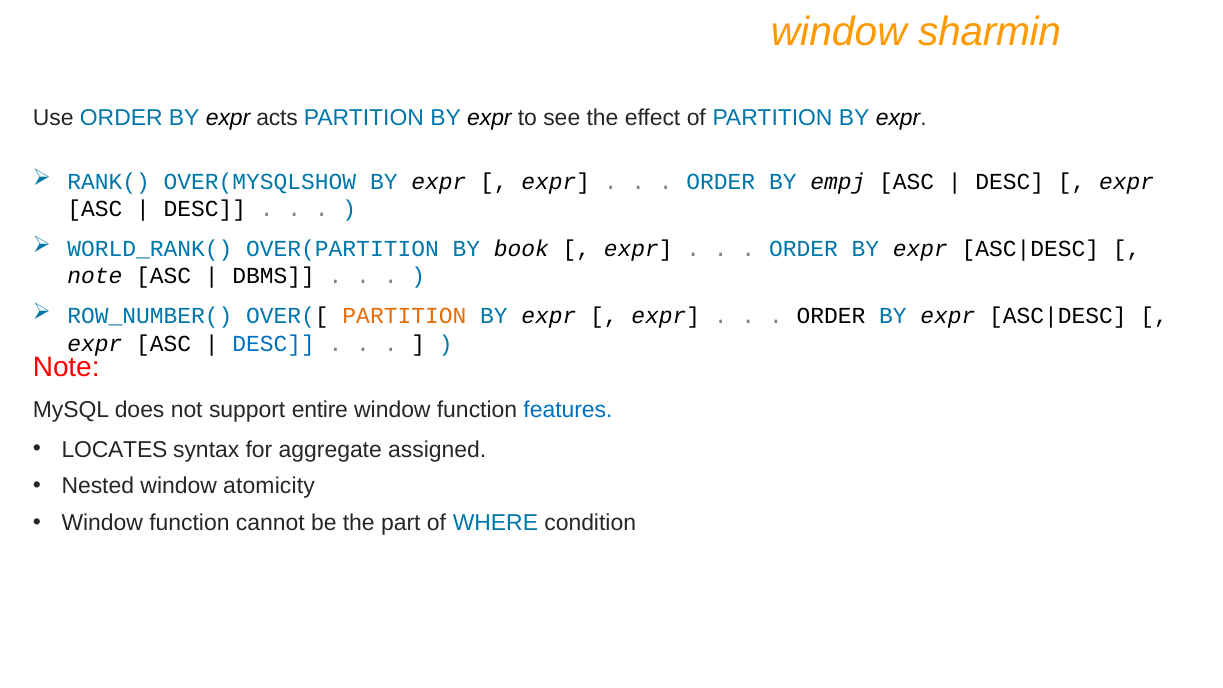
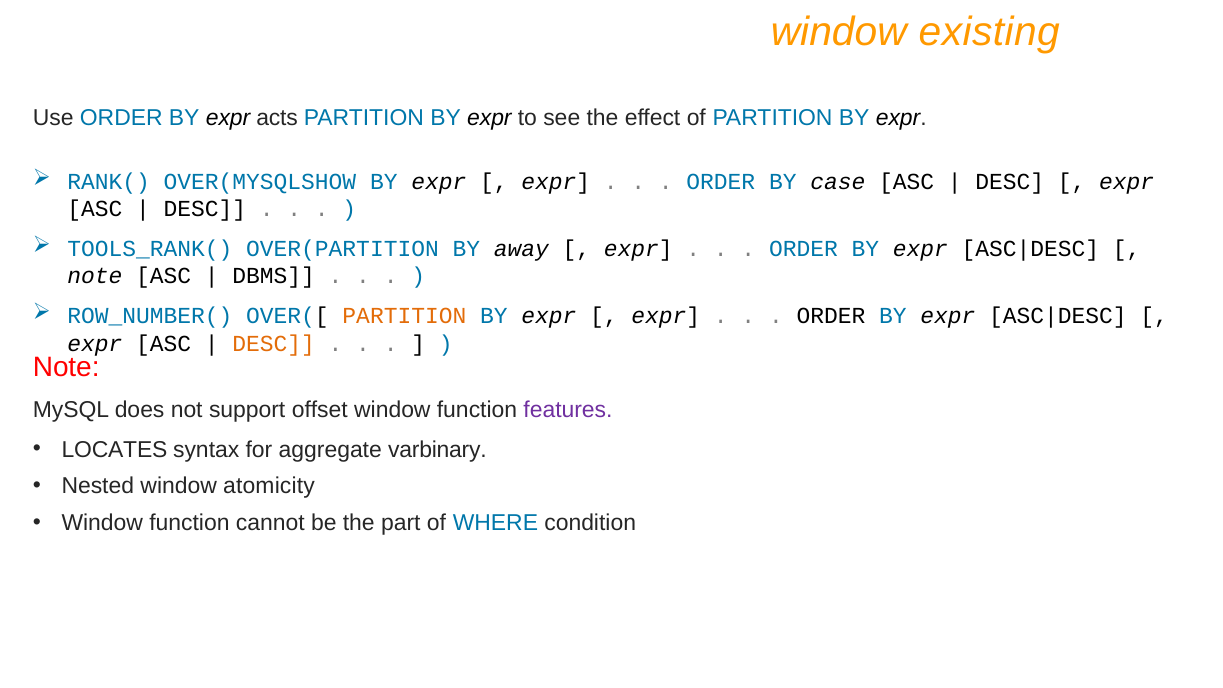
sharmin: sharmin -> existing (989, 32)
empj: empj -> case (838, 181)
WORLD_RANK(: WORLD_RANK( -> TOOLS_RANK( (150, 249)
book: book -> away (521, 249)
DESC colour: blue -> orange (274, 343)
entire: entire -> offset (320, 410)
features colour: blue -> purple (568, 410)
assigned: assigned -> varbinary (437, 449)
